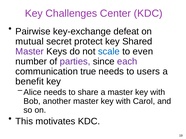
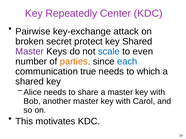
Challenges: Challenges -> Repeatedly (71, 13)
defeat: defeat -> attack (126, 32)
mutual: mutual -> broken (30, 42)
parties colour: purple -> orange (75, 62)
each colour: purple -> blue (127, 62)
users: users -> which (148, 72)
benefit: benefit -> shared (30, 82)
